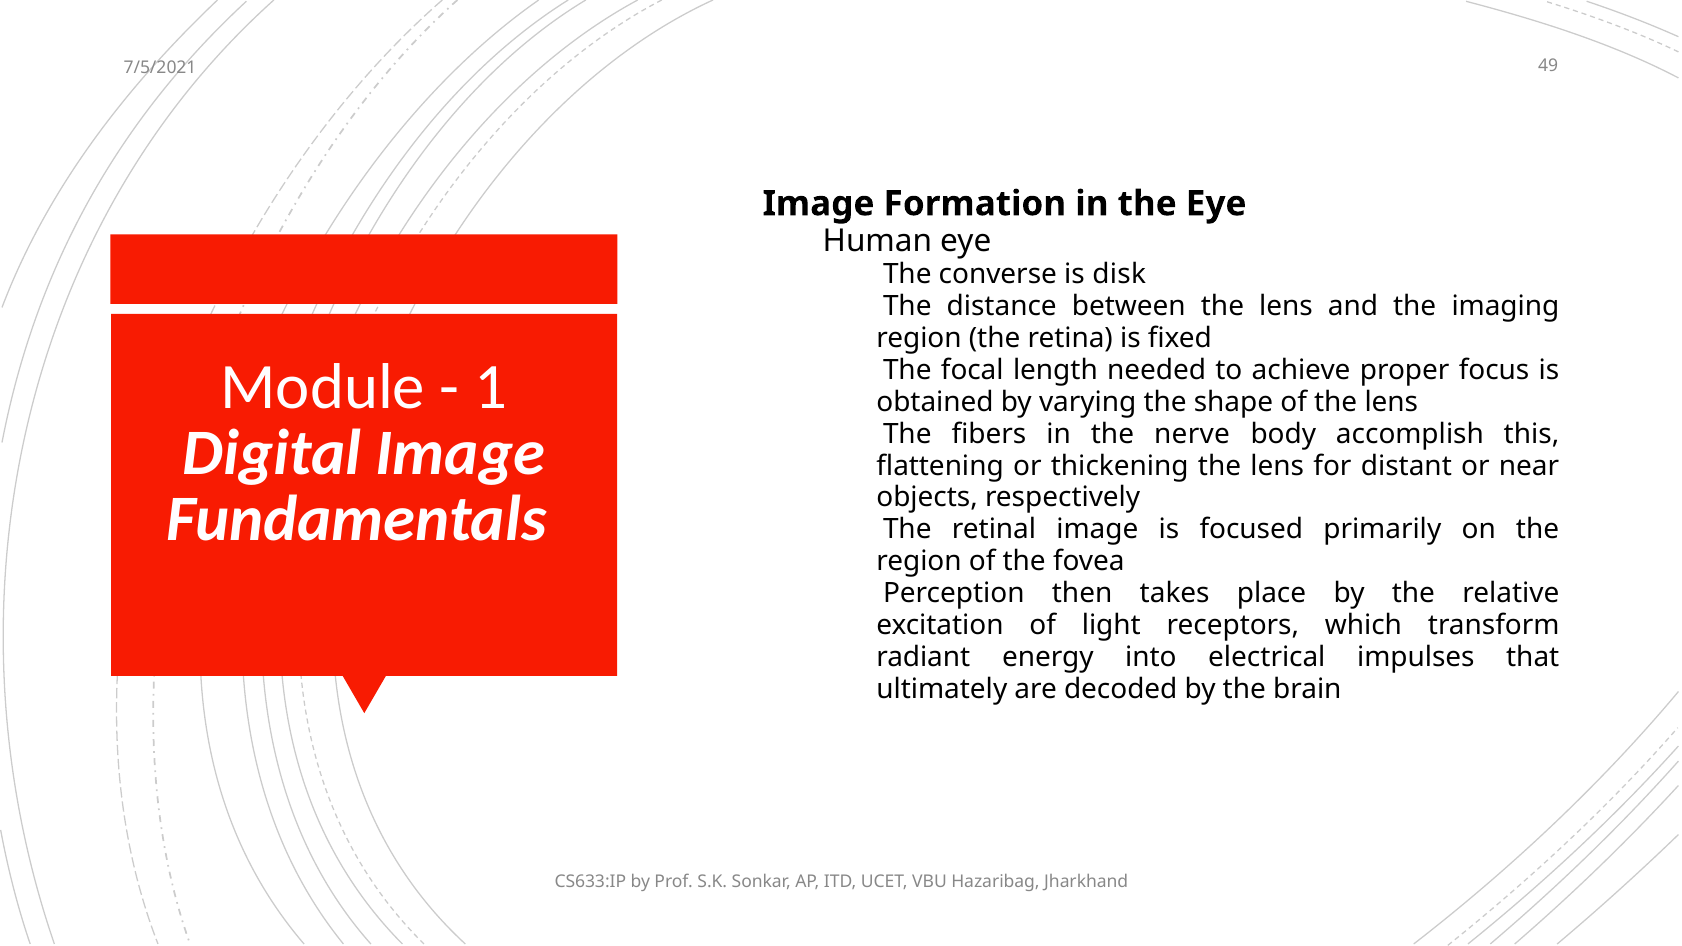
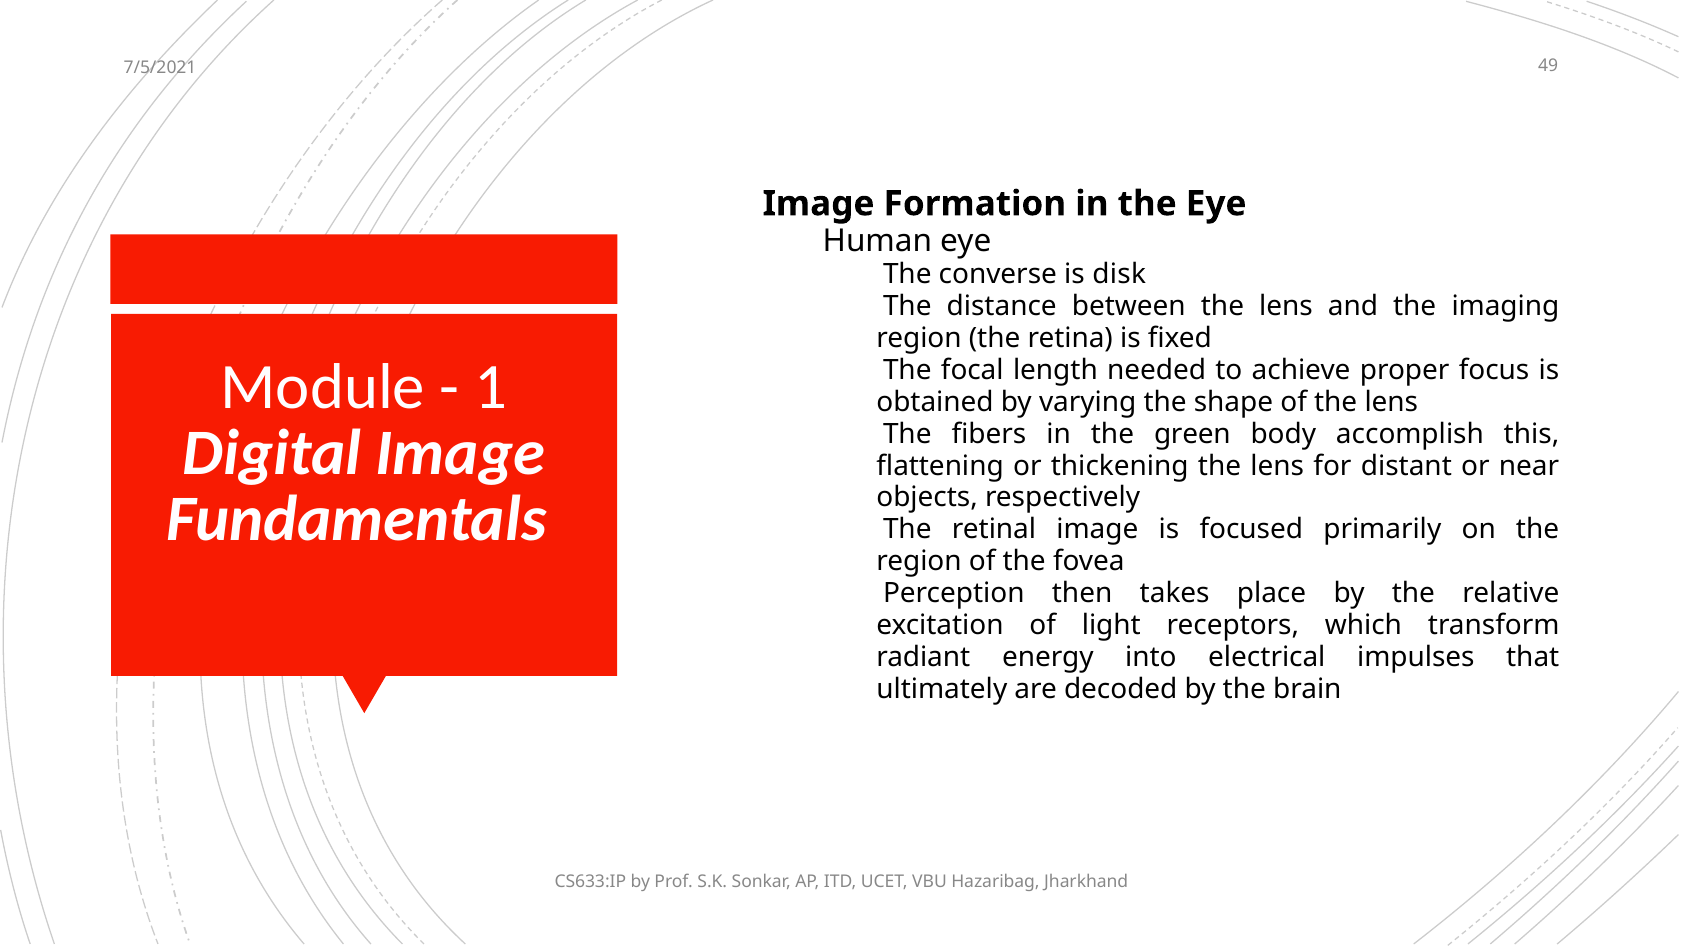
nerve: nerve -> green (1192, 434)
